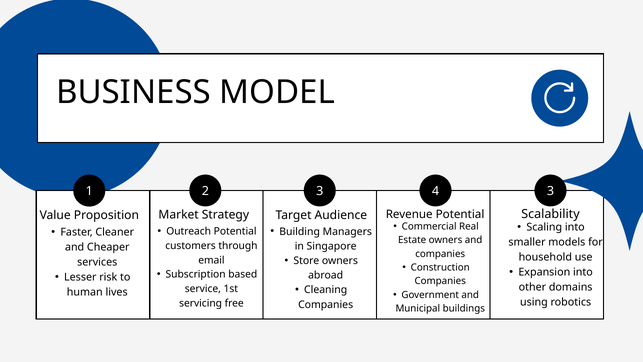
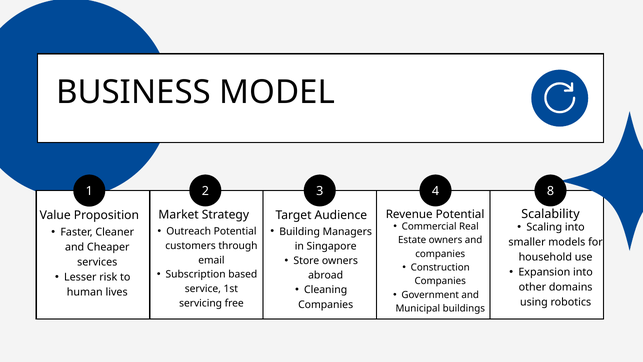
4 3: 3 -> 8 (551, 191)
